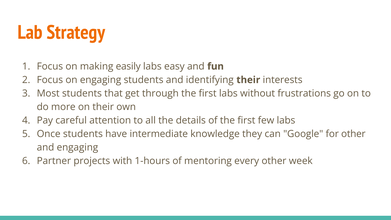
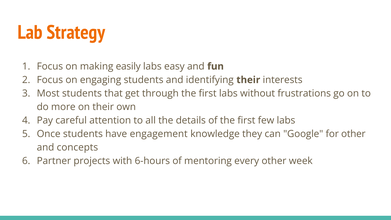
intermediate: intermediate -> engagement (159, 134)
and engaging: engaging -> concepts (77, 147)
1-hours: 1-hours -> 6-hours (152, 161)
